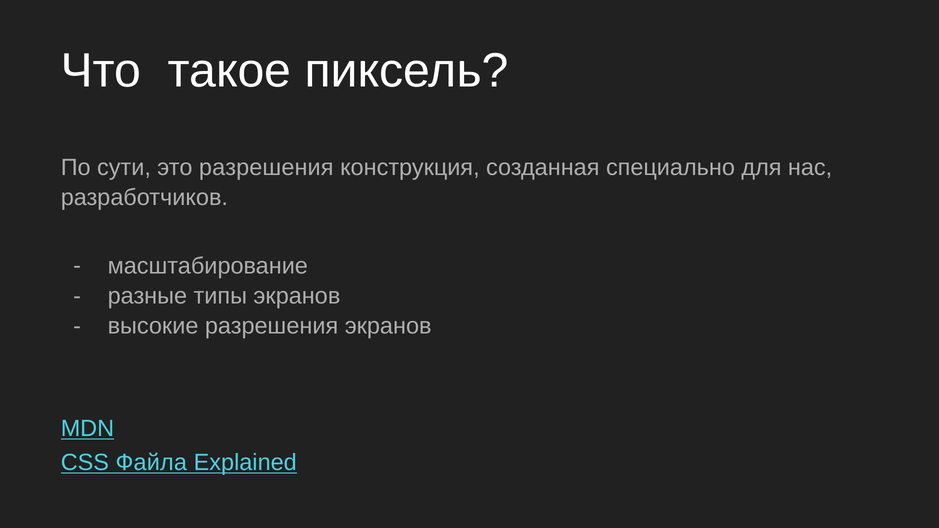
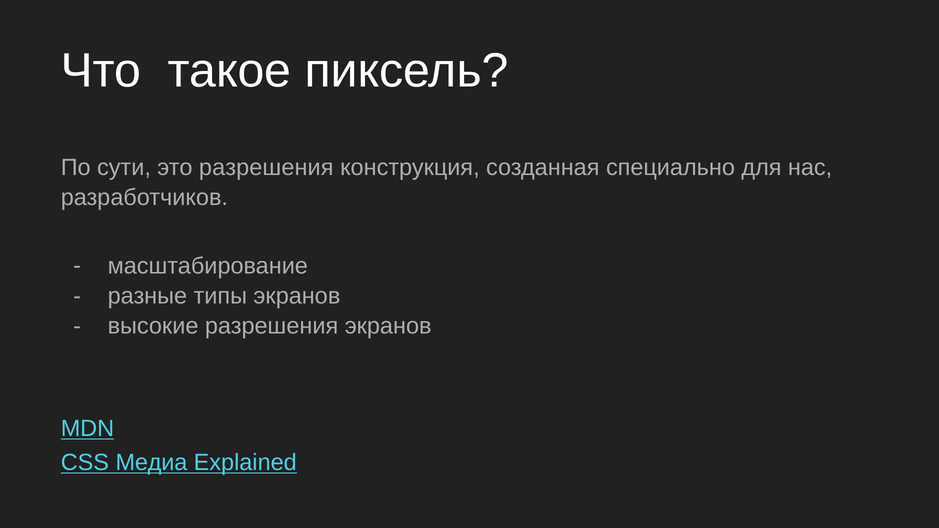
Файла: Файла -> Медиа (151, 463)
